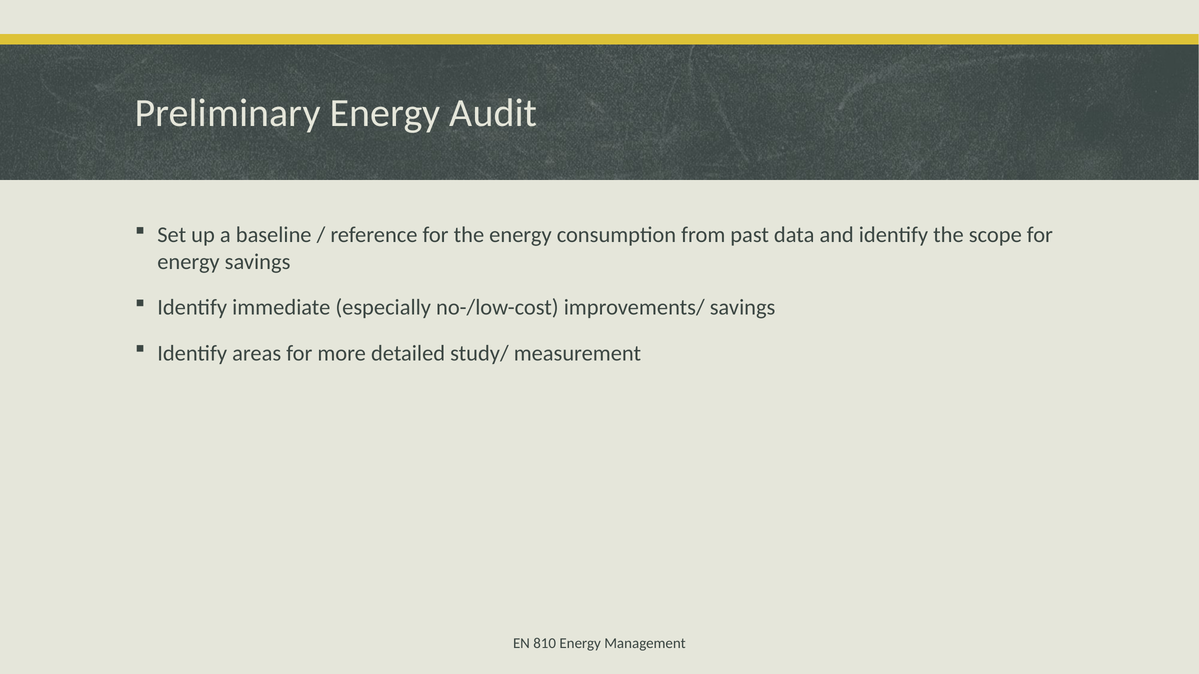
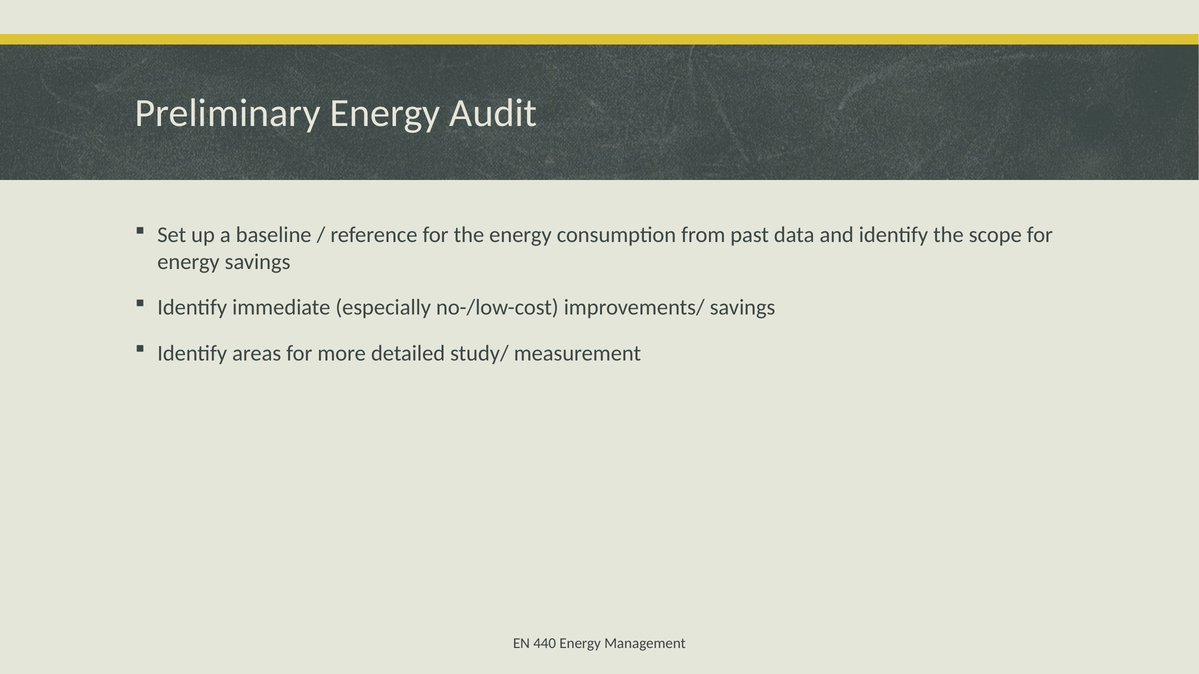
810: 810 -> 440 (545, 644)
